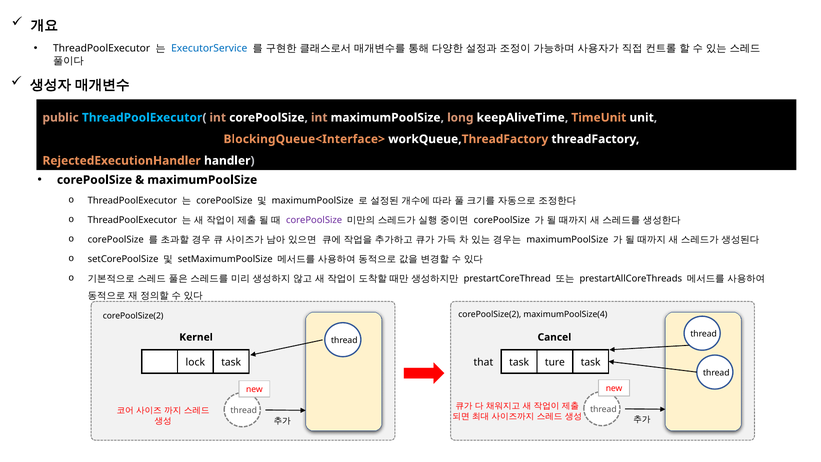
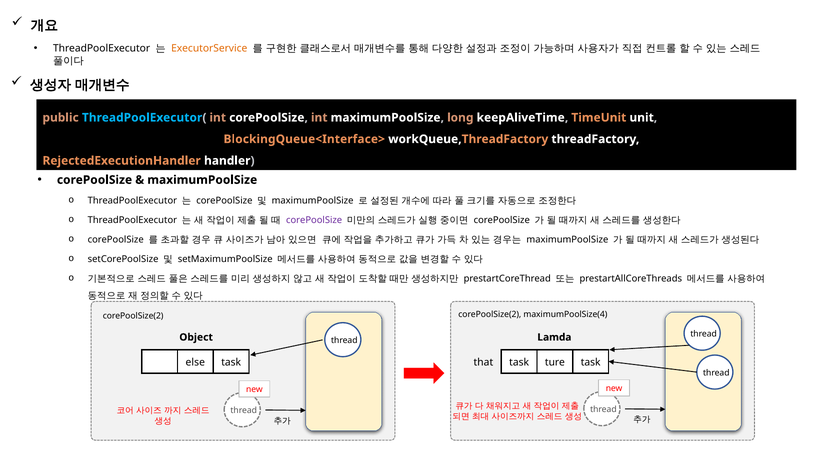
ExecutorService colour: blue -> orange (209, 48)
Kernel: Kernel -> Object (196, 337)
Cancel: Cancel -> Lamda (554, 337)
lock: lock -> else (195, 362)
